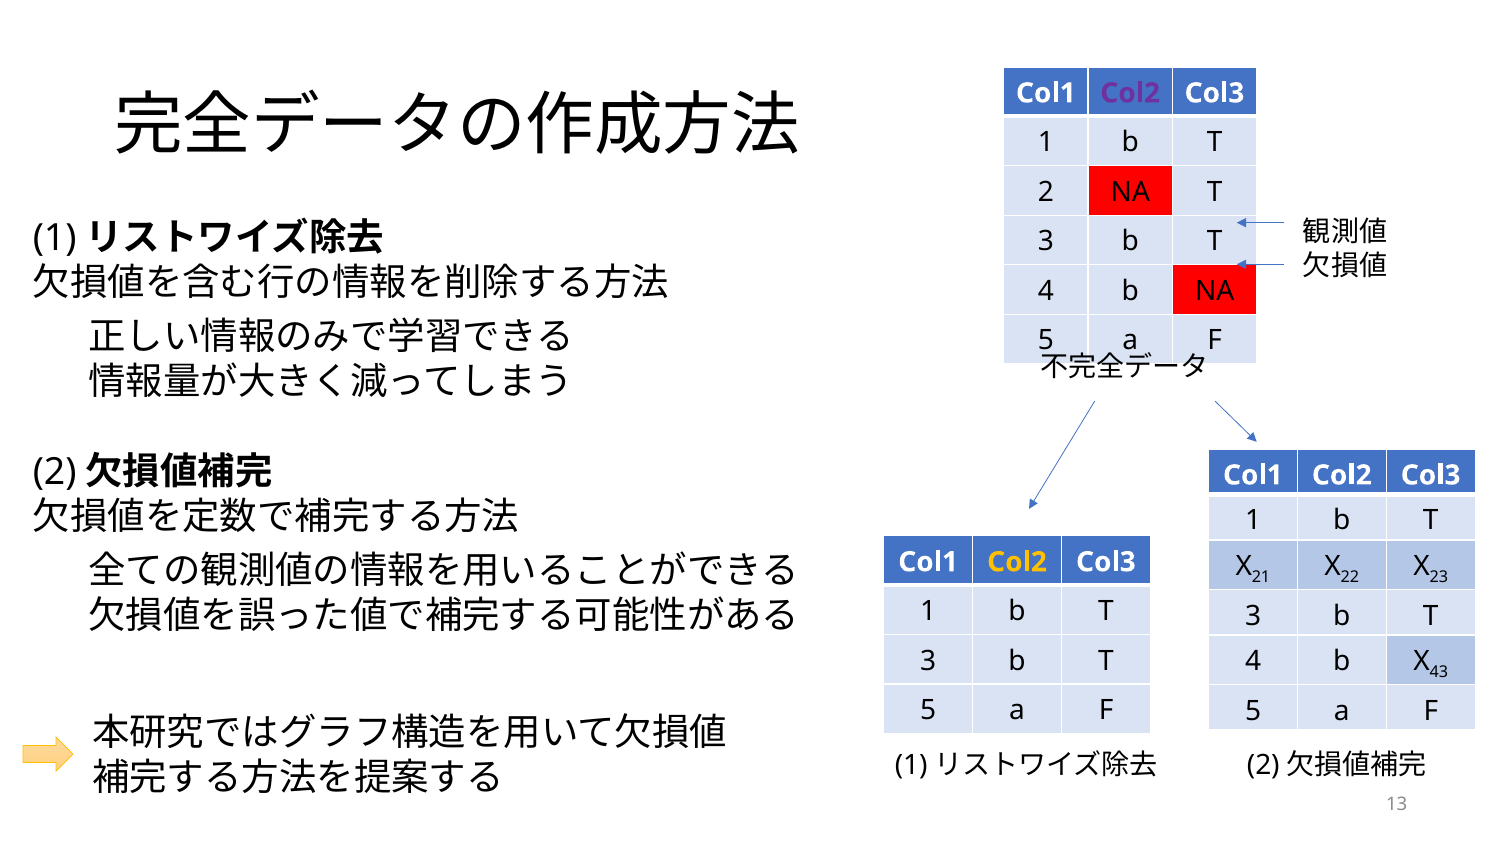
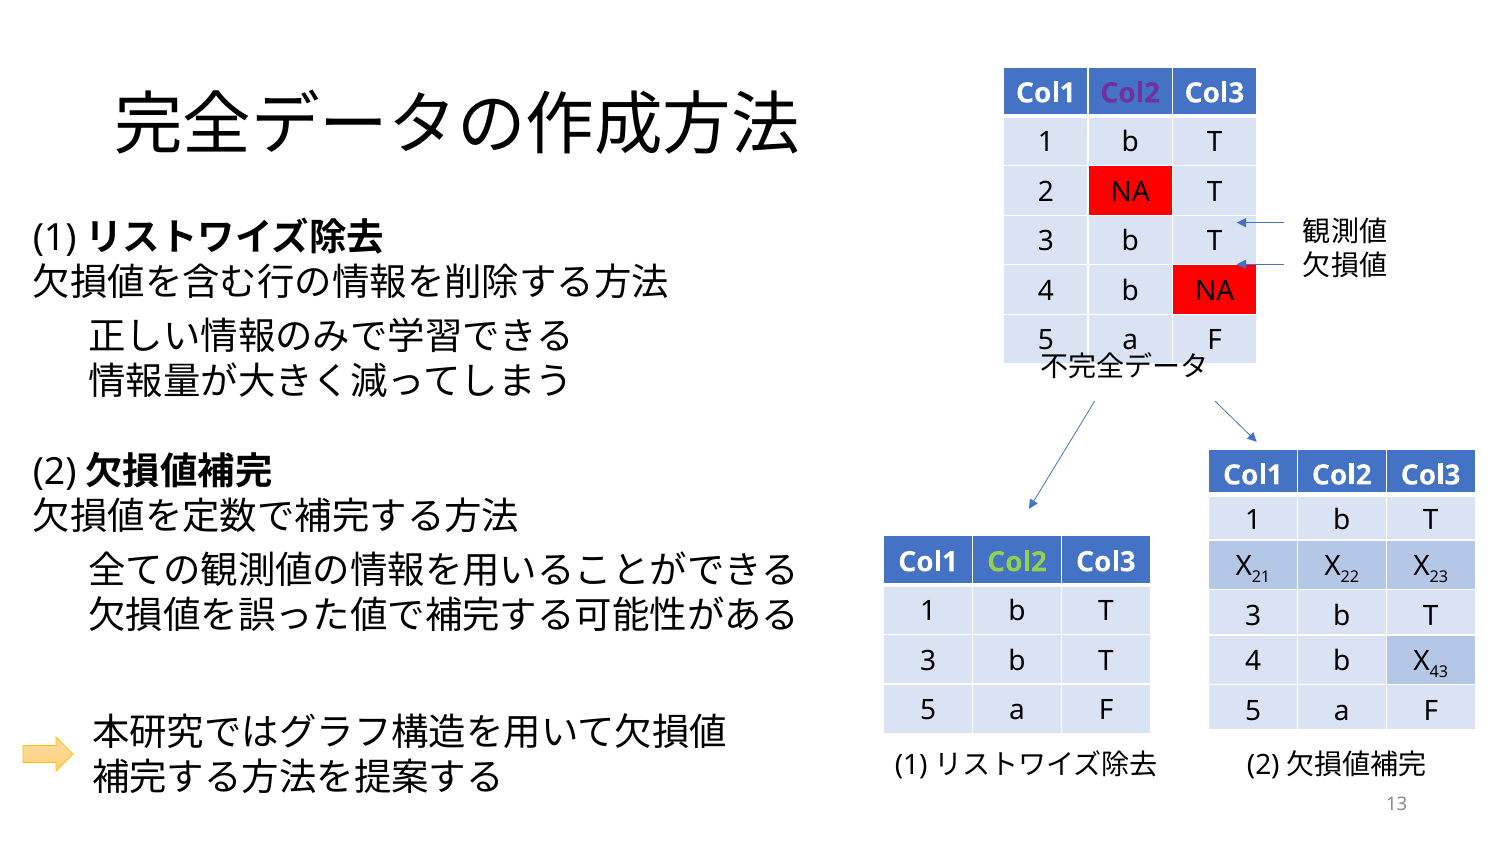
Col2 colour: yellow -> light green (1017, 562)
